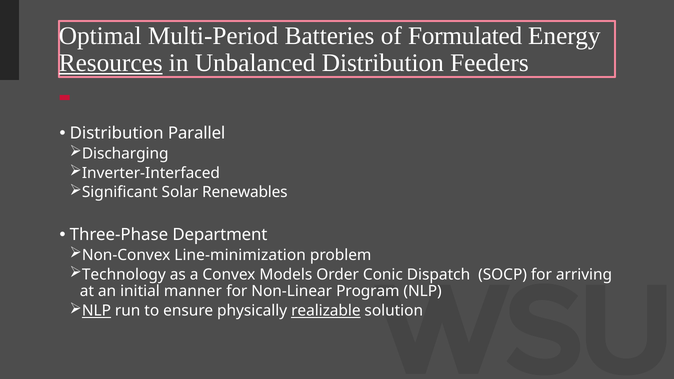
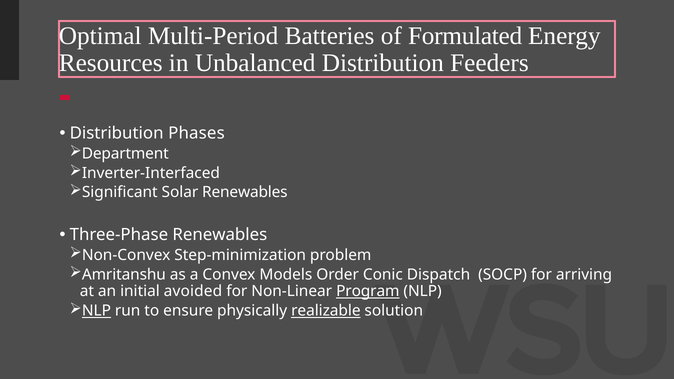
Resources underline: present -> none (111, 63)
Parallel: Parallel -> Phases (196, 133)
Discharging: Discharging -> Department (125, 154)
Three-Phase Department: Department -> Renewables (220, 235)
Line-minimization: Line-minimization -> Step-minimization (240, 255)
Technology: Technology -> Amritanshu (124, 275)
manner: manner -> avoided (193, 291)
Program underline: none -> present (368, 291)
